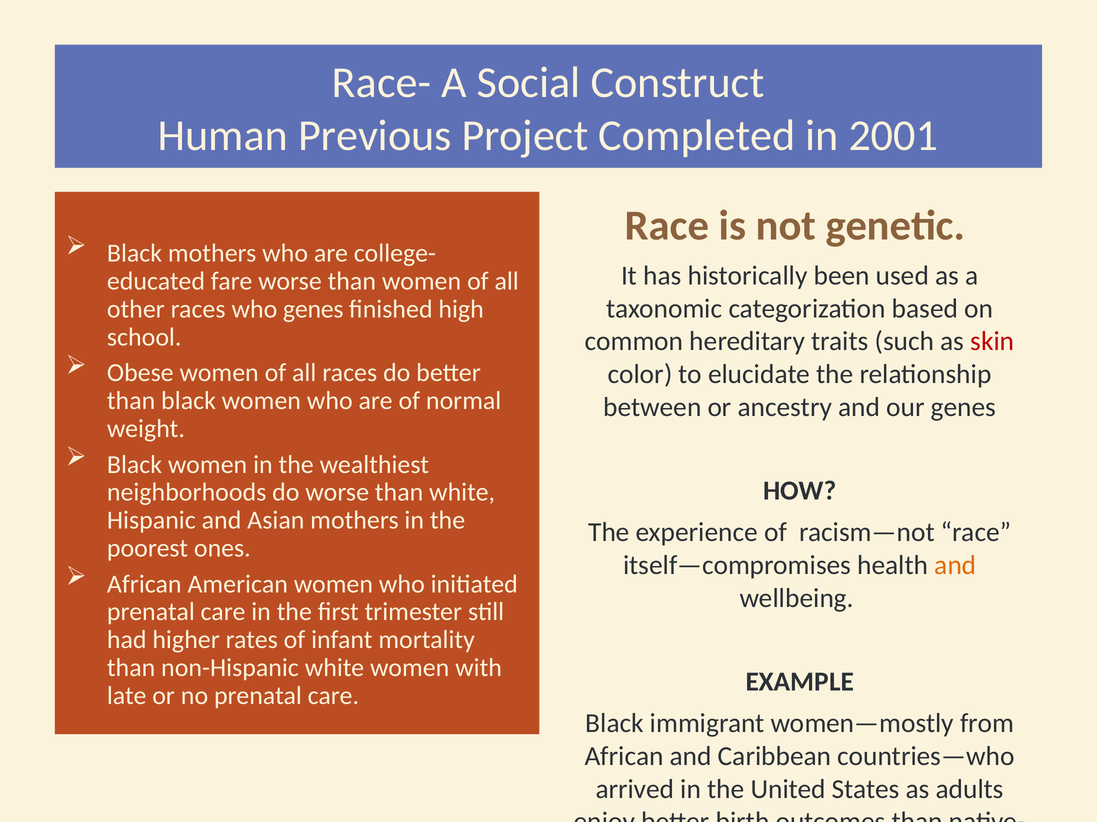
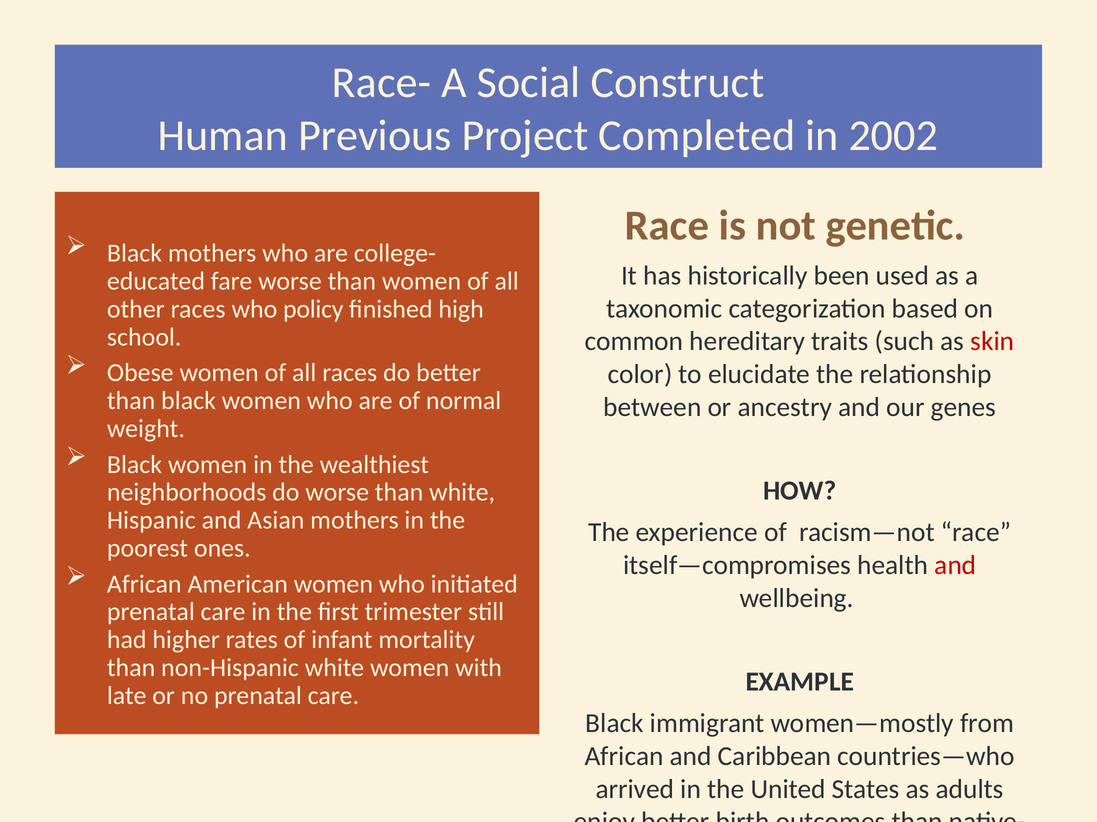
2001: 2001 -> 2002 (893, 136)
who genes: genes -> policy (313, 310)
and colour: orange -> red (955, 566)
